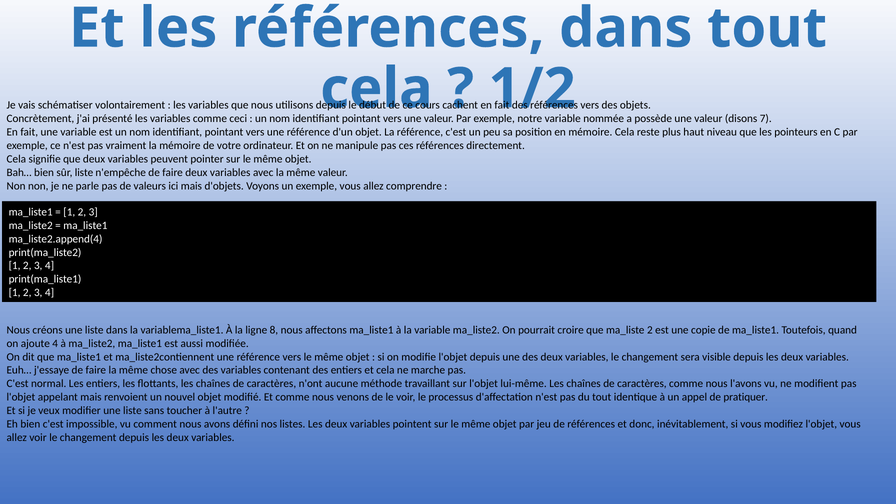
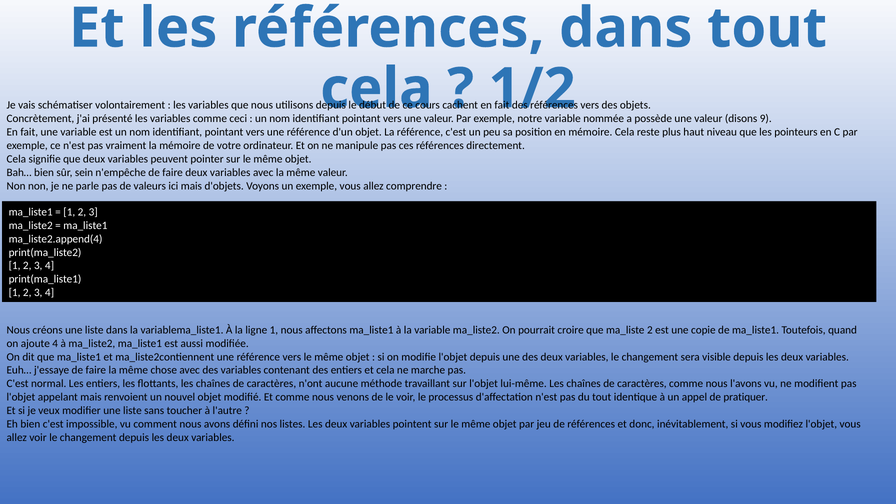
7: 7 -> 9 (766, 119)
sûr liste: liste -> sein (84, 172)
ligne 8: 8 -> 1 (274, 330)
